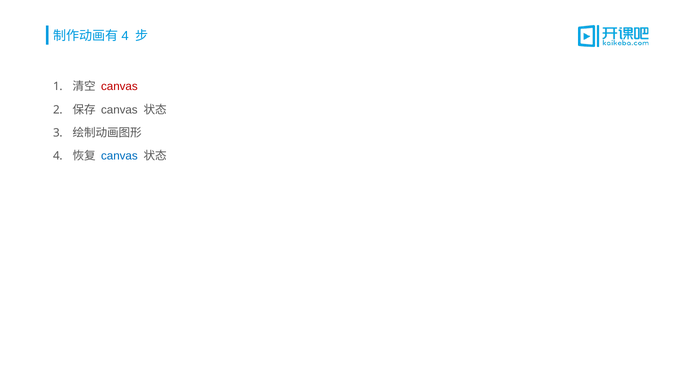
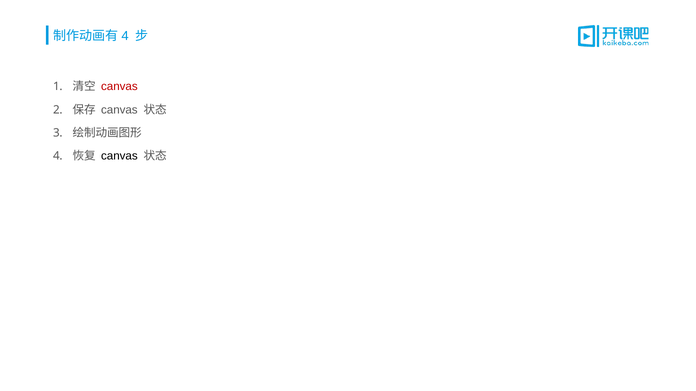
canvas colour: blue -> black (119, 156)
